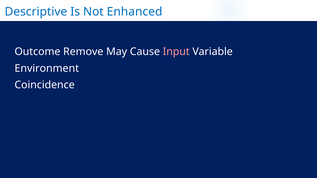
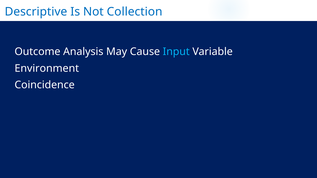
Enhanced: Enhanced -> Collection (135, 12)
Remove: Remove -> Analysis (83, 52)
Input colour: pink -> light blue (176, 52)
